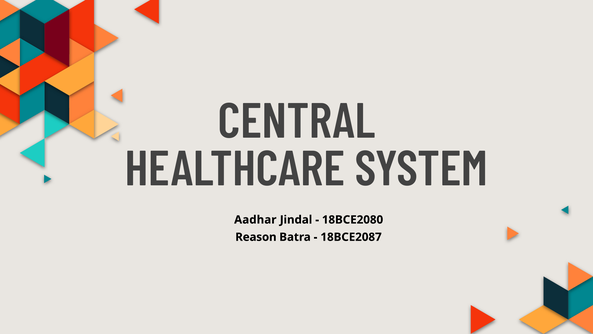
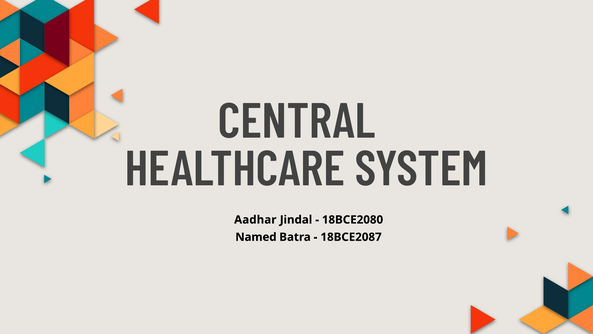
Reason: Reason -> Named (256, 237)
